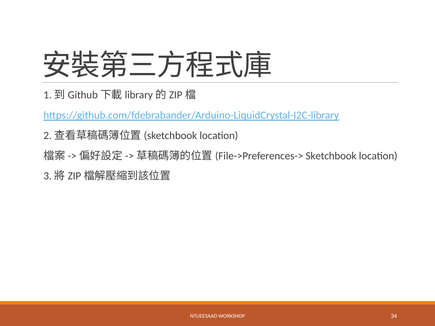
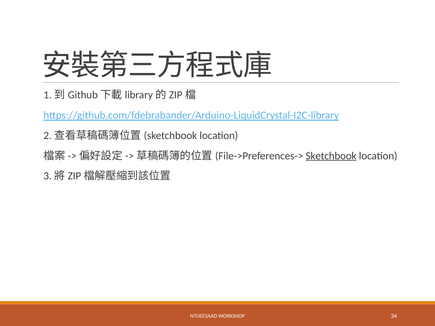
Sketchbook underline: none -> present (331, 156)
